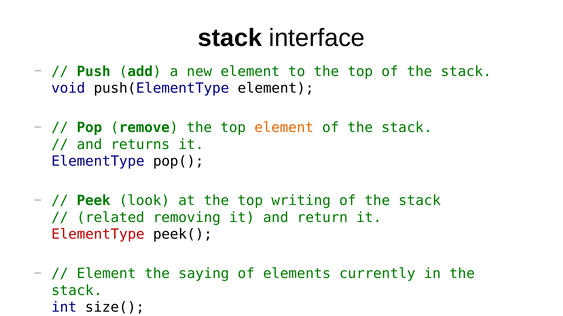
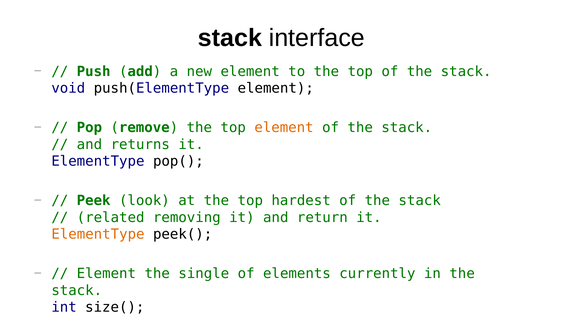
writing: writing -> hardest (301, 201)
ElementType colour: red -> orange (98, 235)
saying: saying -> single (204, 274)
